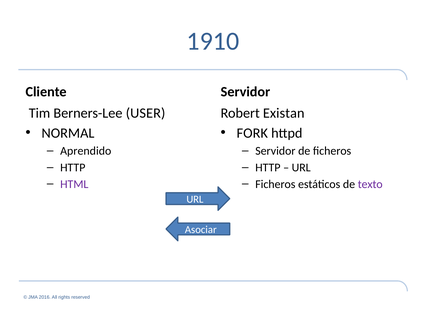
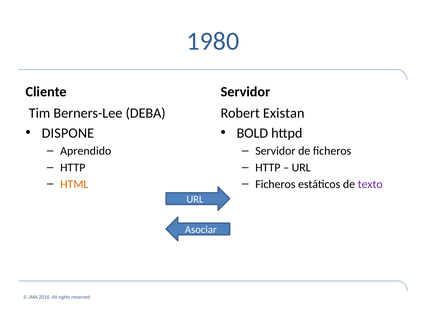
1910: 1910 -> 1980 (213, 41)
USER: USER -> DEBA (146, 113)
NORMAL: NORMAL -> DISPONE (68, 133)
FORK: FORK -> BOLD (252, 133)
HTML colour: purple -> orange (74, 184)
